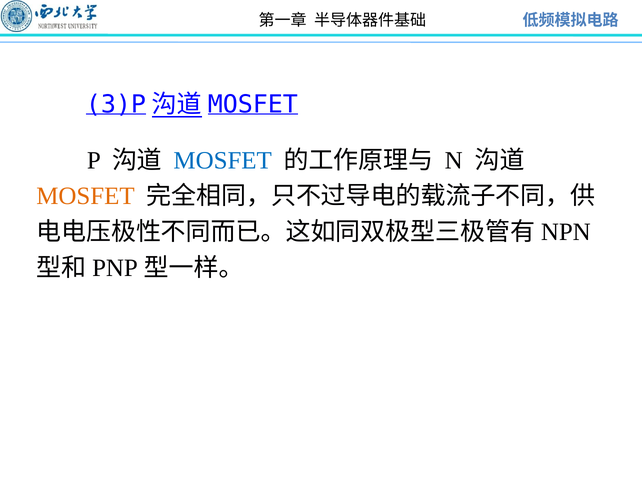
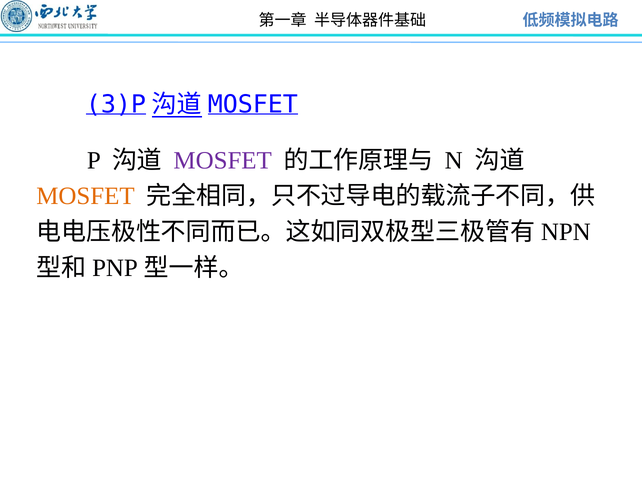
MOSFET colour: blue -> purple (223, 160)
